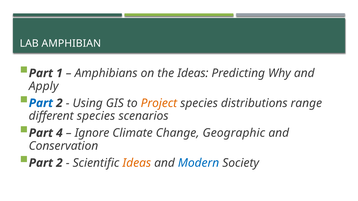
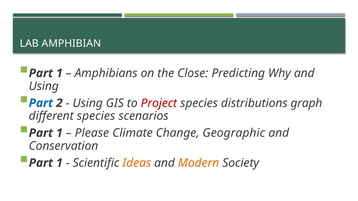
the Ideas: Ideas -> Close (193, 73)
Apply: Apply -> Using (44, 86)
Project colour: orange -> red (159, 103)
range: range -> graph (306, 103)
4: 4 -> 1 (59, 133)
Ignore: Ignore -> Please (92, 133)
2: 2 -> 1 (59, 163)
Modern colour: blue -> orange (199, 163)
